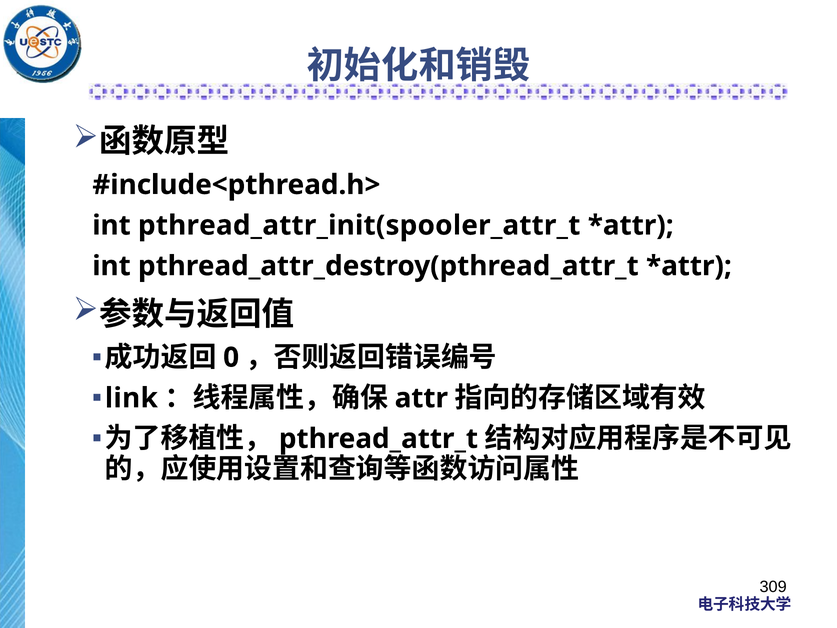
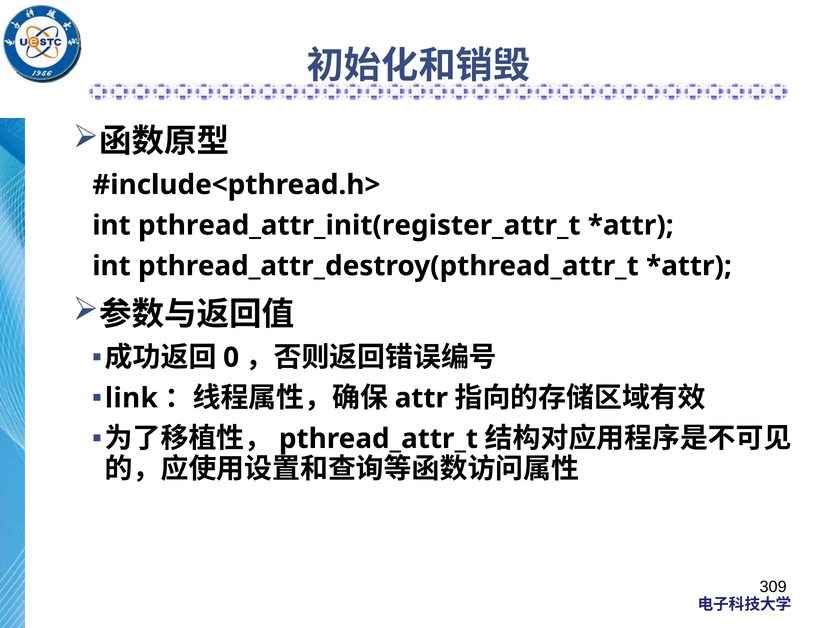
pthread_attr_init(spooler_attr_t: pthread_attr_init(spooler_attr_t -> pthread_attr_init(register_attr_t (359, 225)
